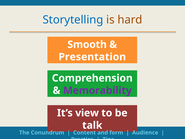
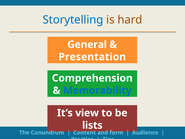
Smooth: Smooth -> General (87, 44)
Memorability colour: purple -> blue (97, 90)
talk: talk -> lists (92, 125)
